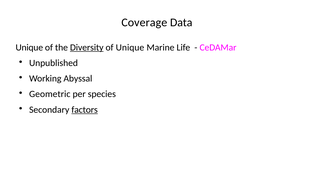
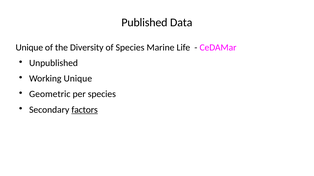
Coverage: Coverage -> Published (144, 23)
Diversity underline: present -> none (87, 48)
of Unique: Unique -> Species (130, 48)
Working Abyssal: Abyssal -> Unique (78, 79)
